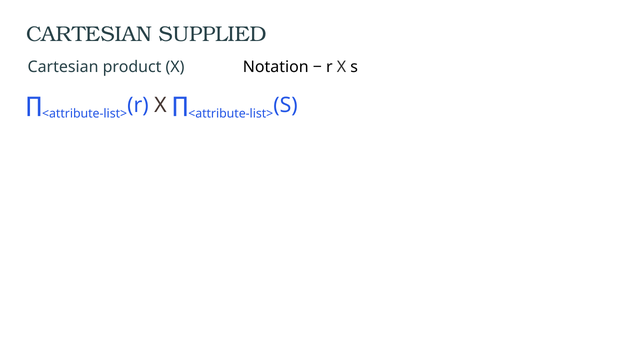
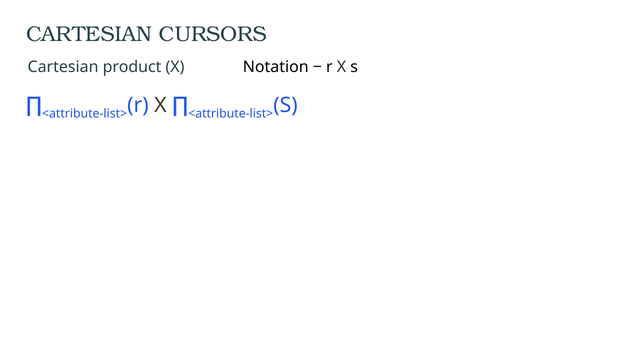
SUPPLIED: SUPPLIED -> CURSORS (213, 34)
